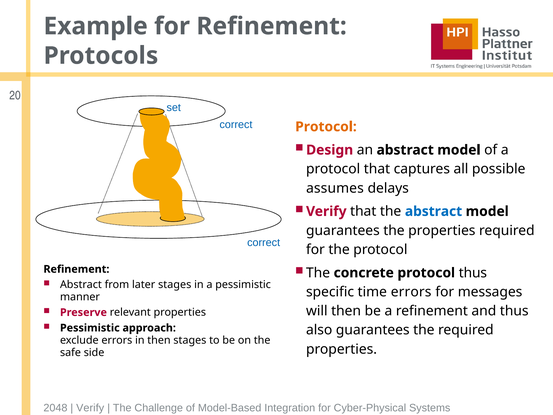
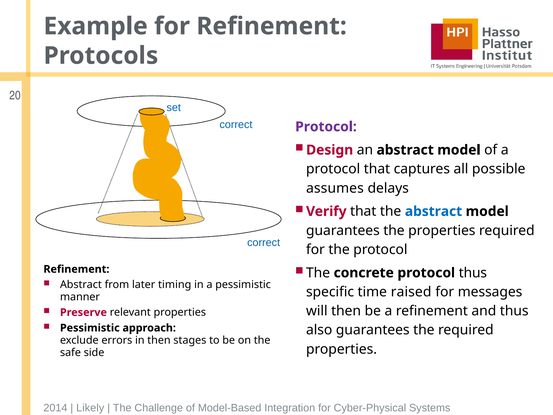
Protocol colour: orange -> purple (326, 127)
later stages: stages -> timing (175, 285)
time errors: errors -> raised (411, 292)
2048: 2048 -> 2014 (55, 408)
Verify: Verify -> Likely (90, 408)
